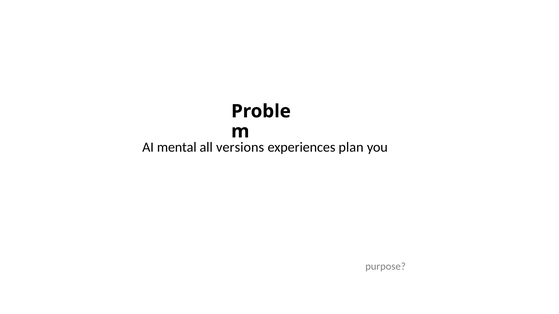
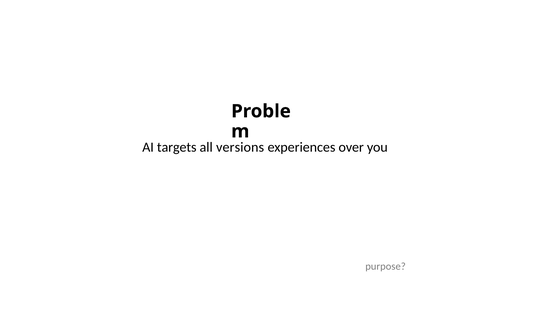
mental: mental -> targets (177, 147)
plan: plan -> over (351, 147)
